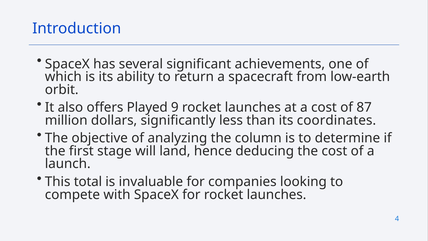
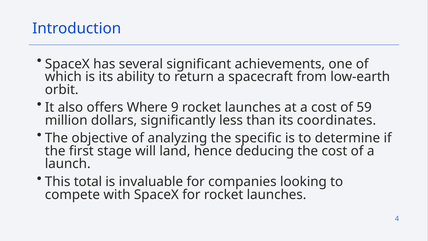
Played: Played -> Where (147, 107)
87: 87 -> 59 (364, 107)
column: column -> specific (258, 138)
